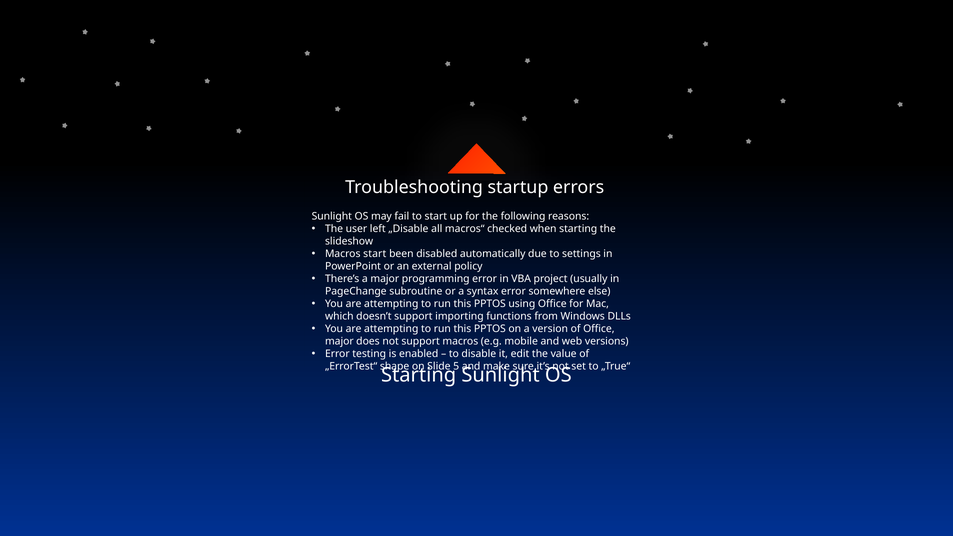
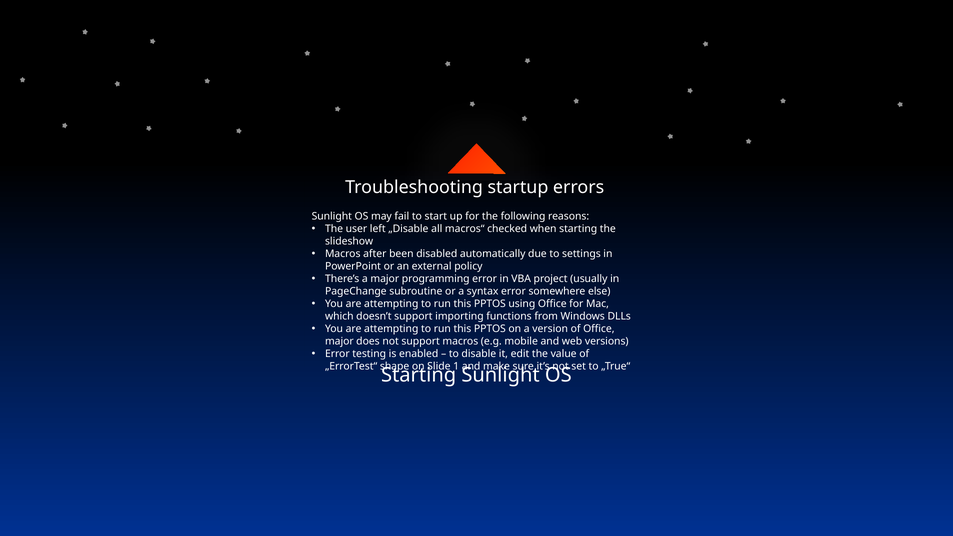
Macros start: start -> after (375, 254)
5: 5 -> 1 (456, 366)
